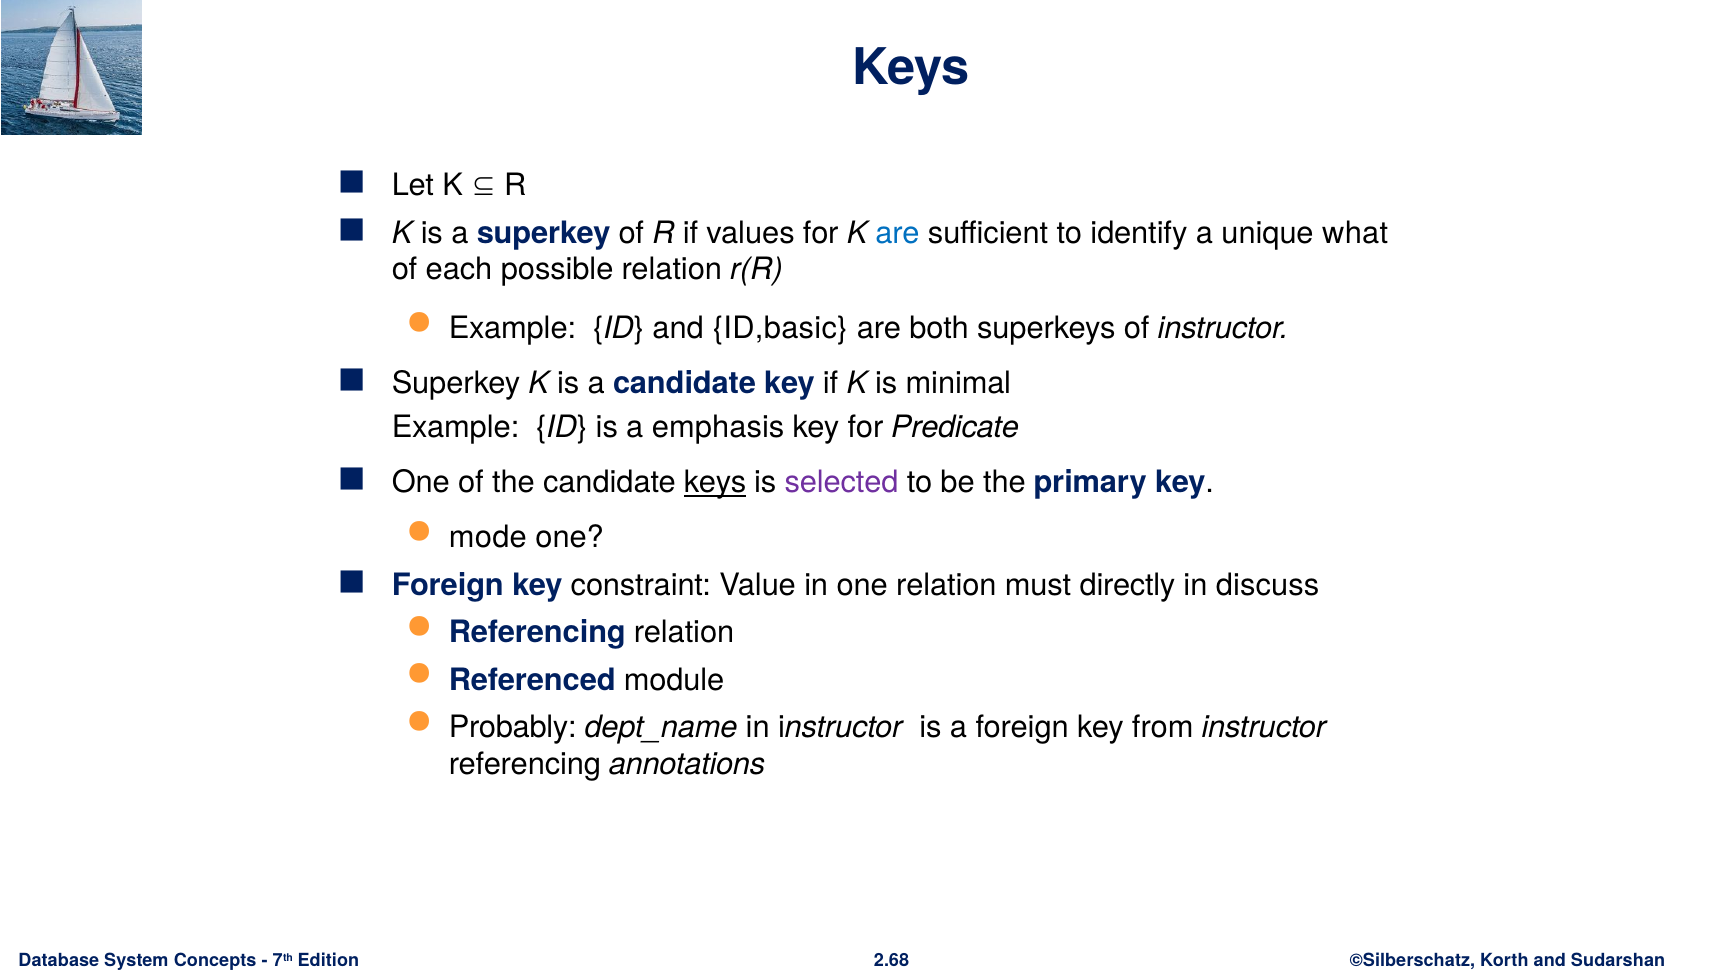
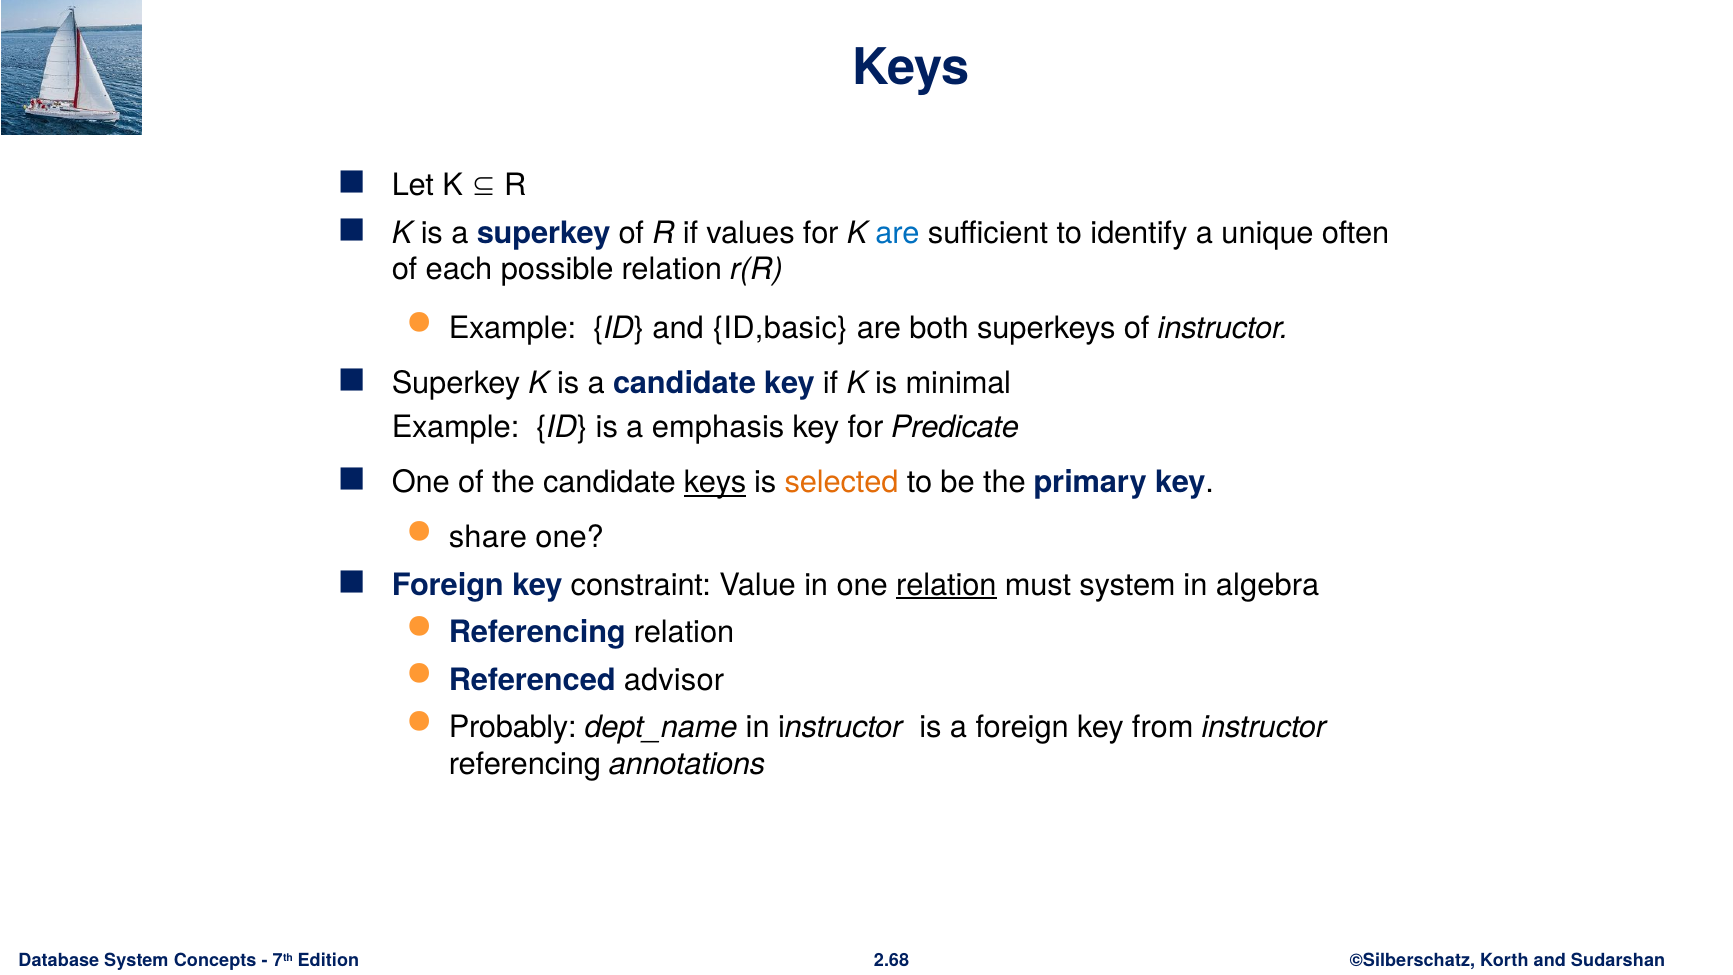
what: what -> often (1356, 233)
selected colour: purple -> orange (842, 482)
mode: mode -> share (488, 537)
relation underline: none -> present (946, 585)
must directly: directly -> system (1128, 585)
discuss: discuss -> algebra (1268, 585)
module: module -> advisor (674, 680)
